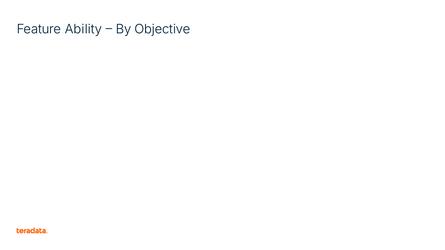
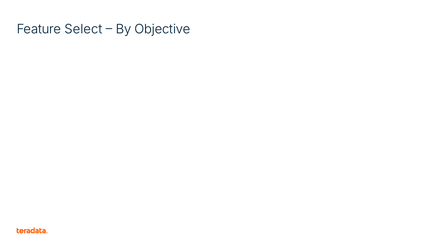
Ability: Ability -> Select (83, 29)
